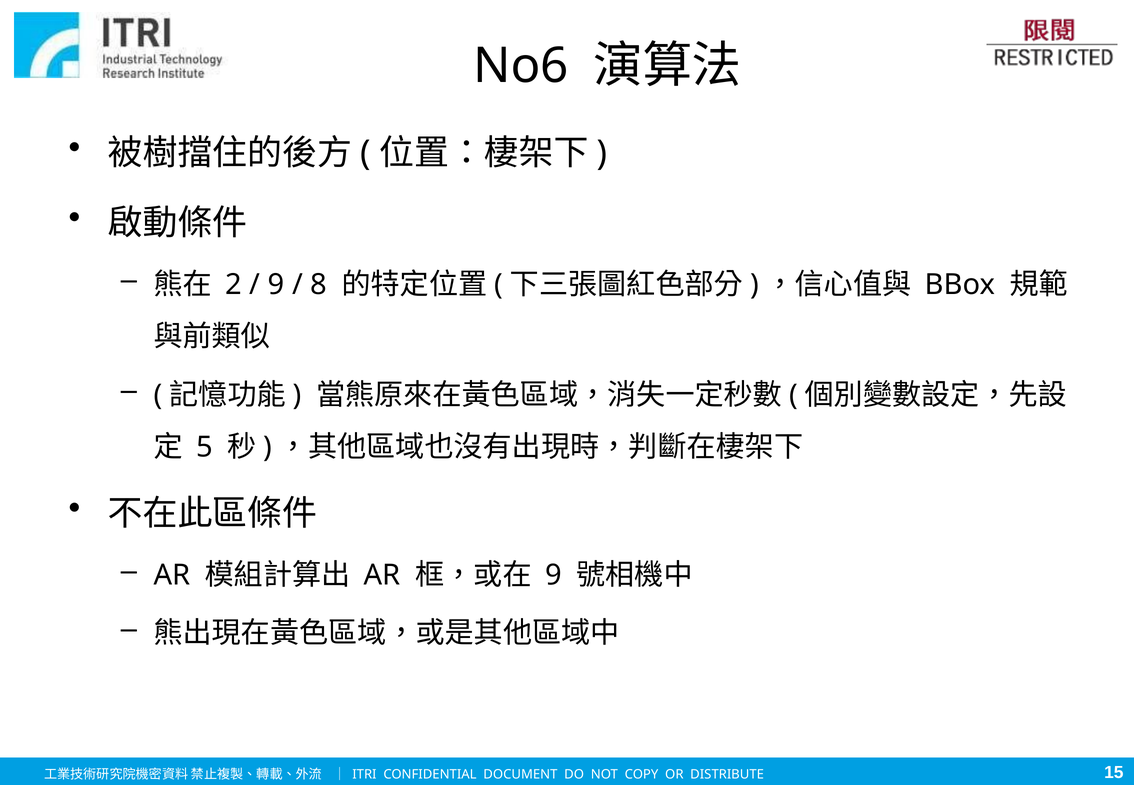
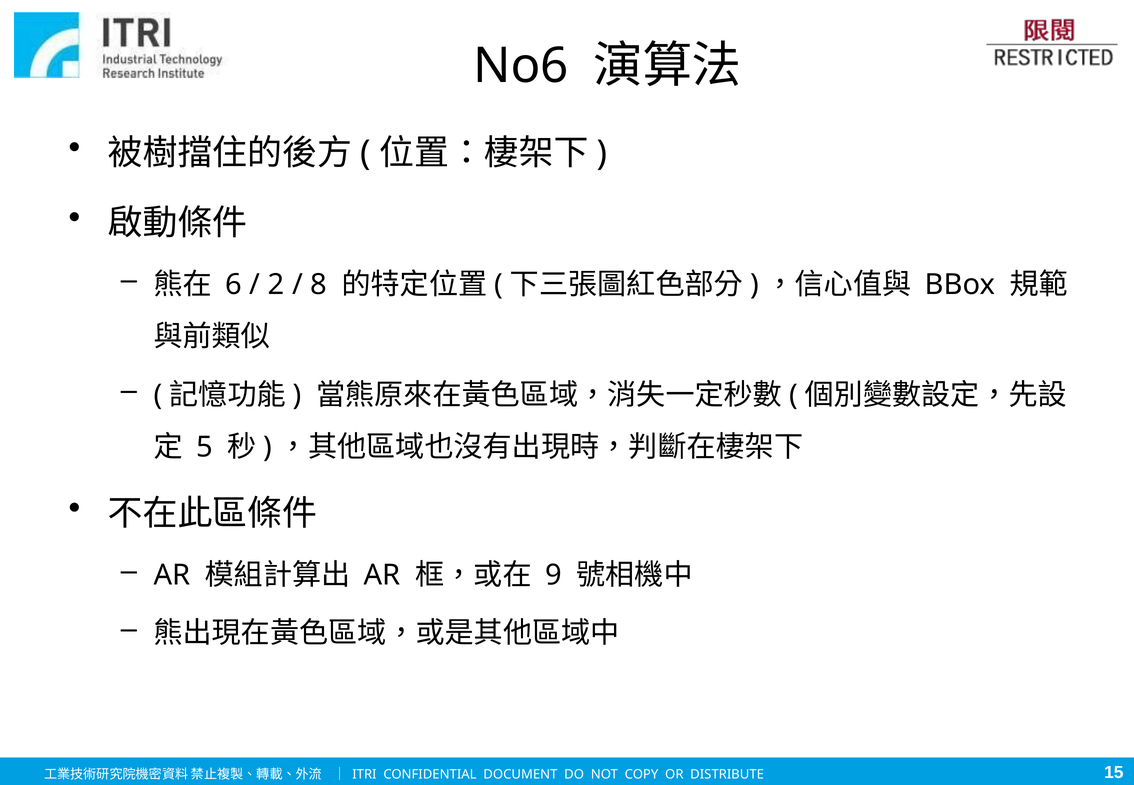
2: 2 -> 6 (234, 284)
9: 9 -> 2 (276, 284)
